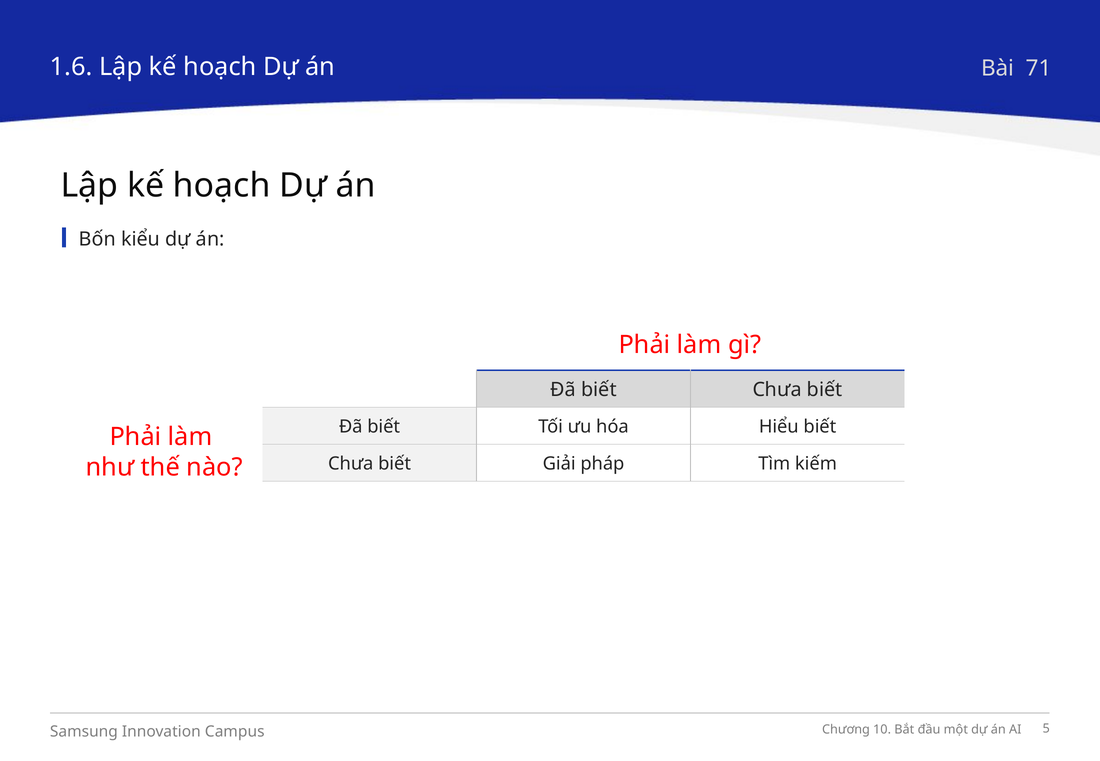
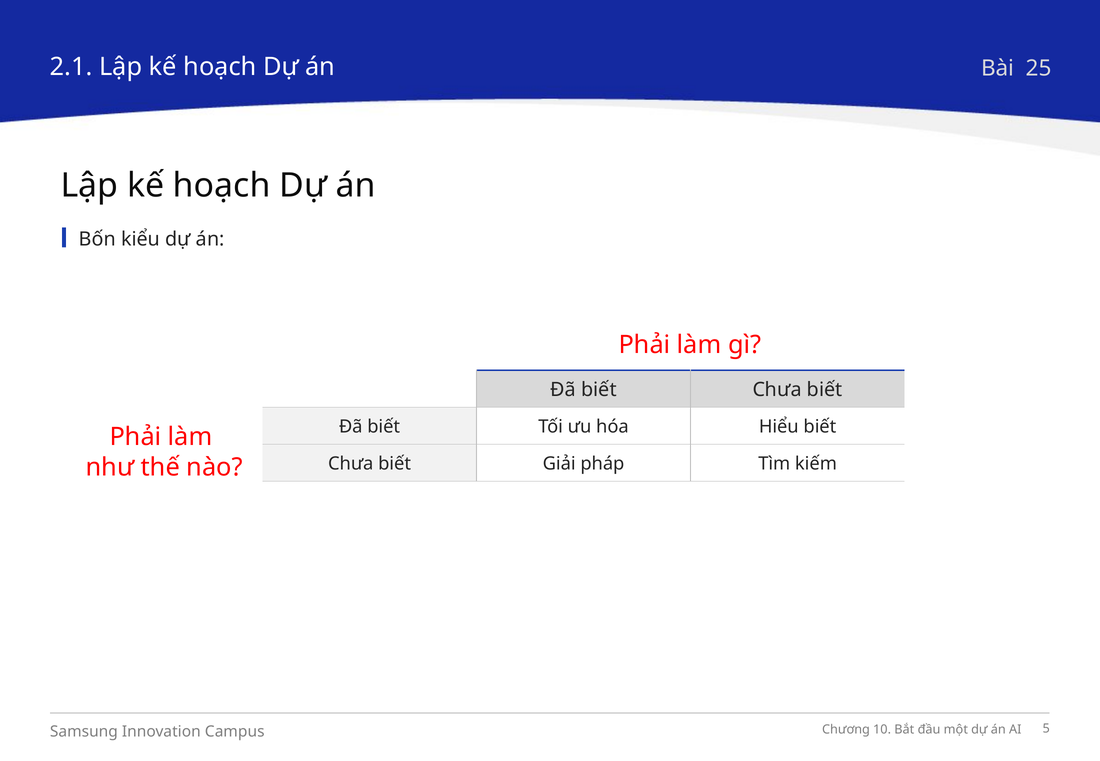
1.6: 1.6 -> 2.1 (71, 67)
71: 71 -> 25 (1039, 68)
